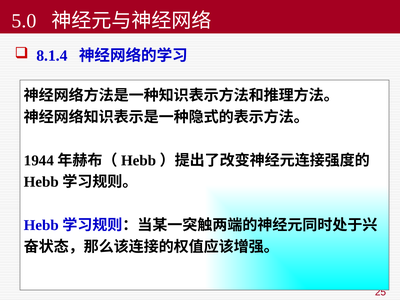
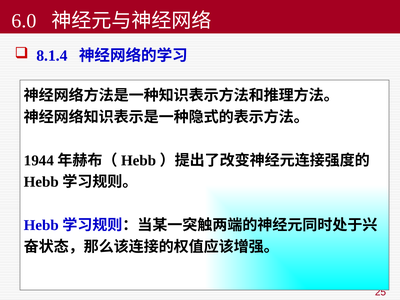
5.0: 5.0 -> 6.0 (24, 21)
